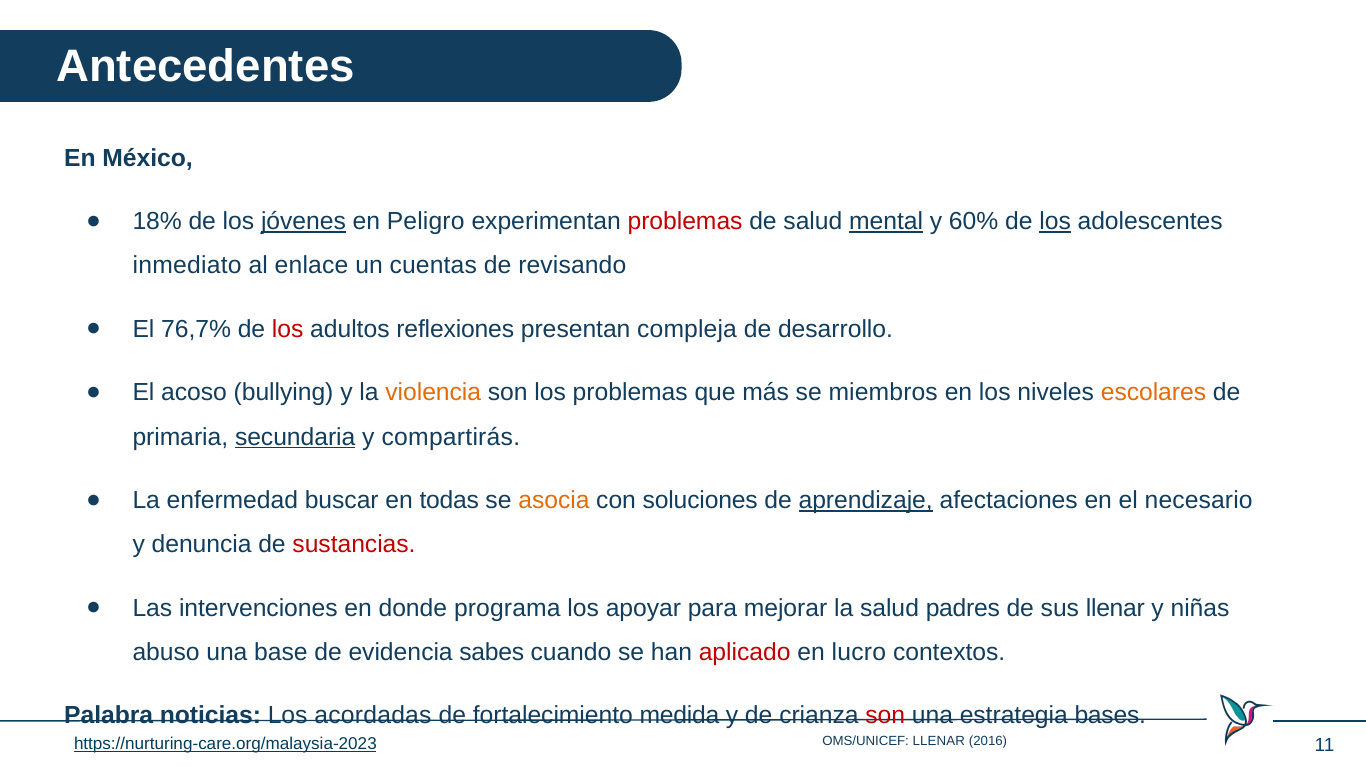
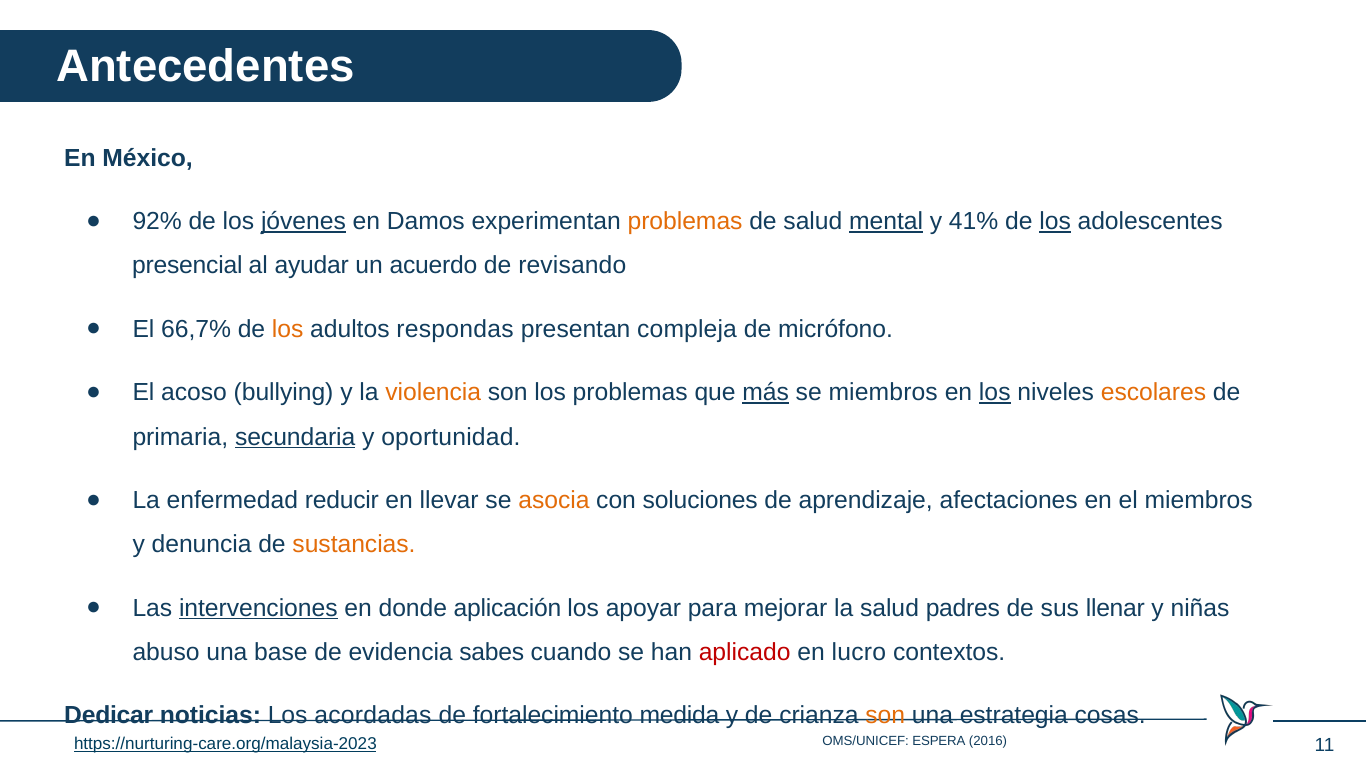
18%: 18% -> 92% (157, 221)
Peligro: Peligro -> Damos (426, 221)
problemas colour: red -> orange (685, 221)
60%: 60% -> 41% (974, 221)
inmediato: inmediato -> presencial (187, 266)
enlace: enlace -> ayudar (312, 266)
cuentas: cuentas -> acuerdo (433, 266)
76,7%: 76,7% -> 66,7% (196, 329)
los colour: red -> orange (288, 329)
reflexiones: reflexiones -> respondas (455, 329)
desarrollo: desarrollo -> micrófono (835, 329)
más underline: none -> present (766, 393)
los underline: none -> present (995, 393)
compartirás: compartirás -> oportunidad (451, 437)
buscar: buscar -> reducir (342, 501)
todas: todas -> llevar (449, 501)
aprendizaje underline: present -> none (866, 501)
el necesario: necesario -> miembros (1199, 501)
sustancias colour: red -> orange (354, 545)
intervenciones underline: none -> present (258, 608)
programa: programa -> aplicación (507, 608)
Palabra: Palabra -> Dedicar (109, 716)
son colour: red -> orange (885, 716)
bases: bases -> cosas (1110, 716)
OMS/UNICEF LLENAR: LLENAR -> ESPERA (939, 742)
